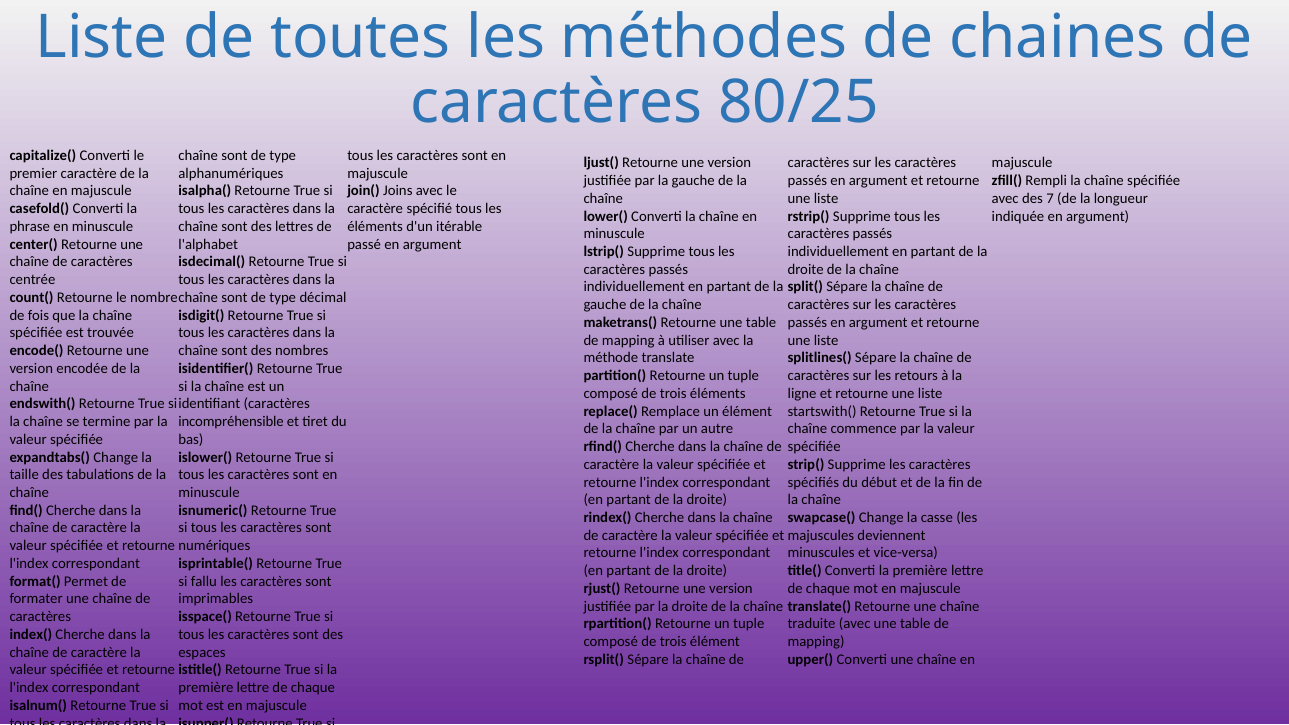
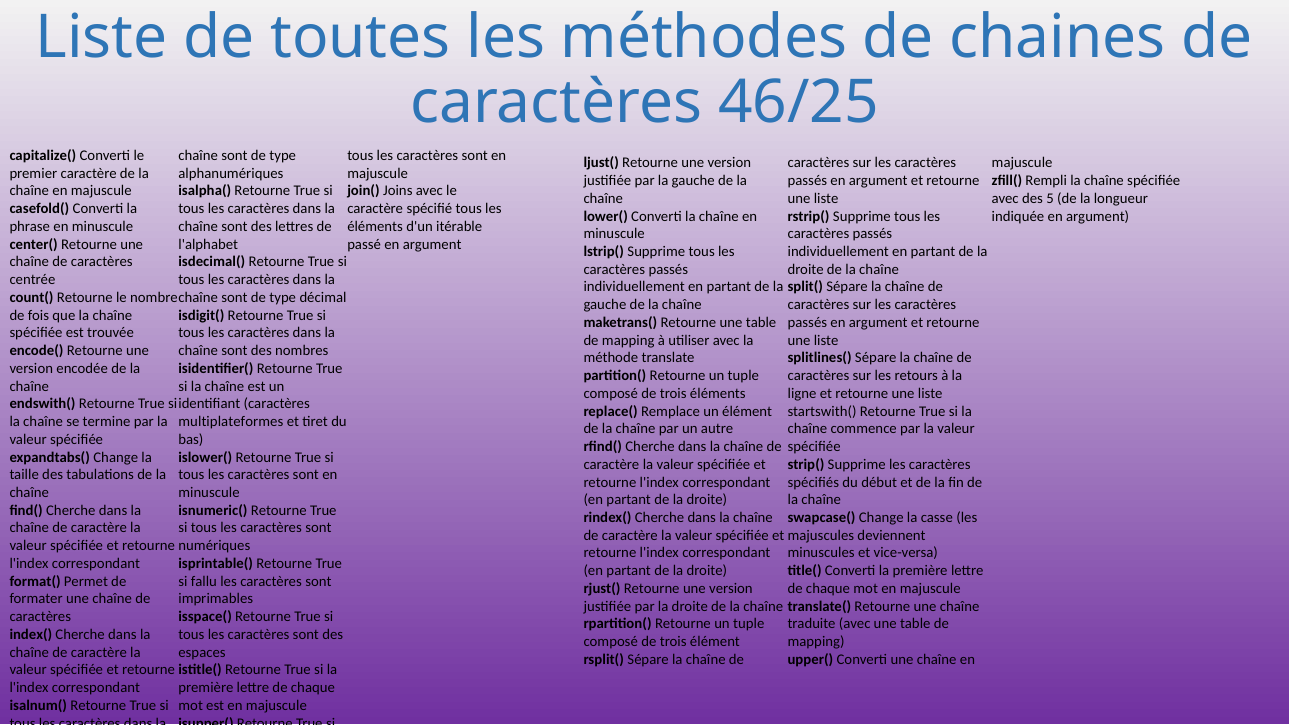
80/25: 80/25 -> 46/25 (798, 102)
7: 7 -> 5 (1050, 198)
incompréhensible: incompréhensible -> multiplateformes (231, 422)
